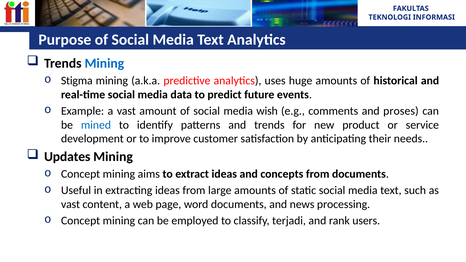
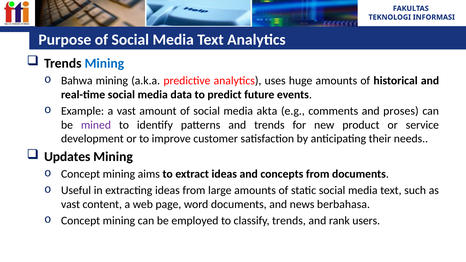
Stigma: Stigma -> Bahwa (77, 81)
wish: wish -> akta (267, 111)
mined colour: blue -> purple (96, 125)
processing: processing -> berbahasa (343, 205)
classify terjadi: terjadi -> trends (289, 221)
